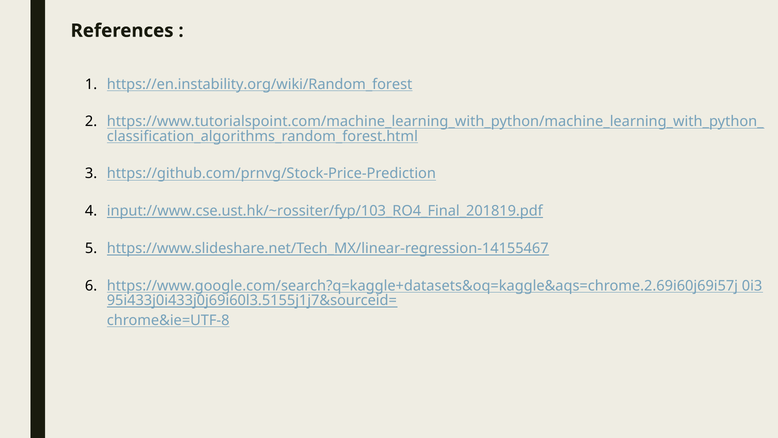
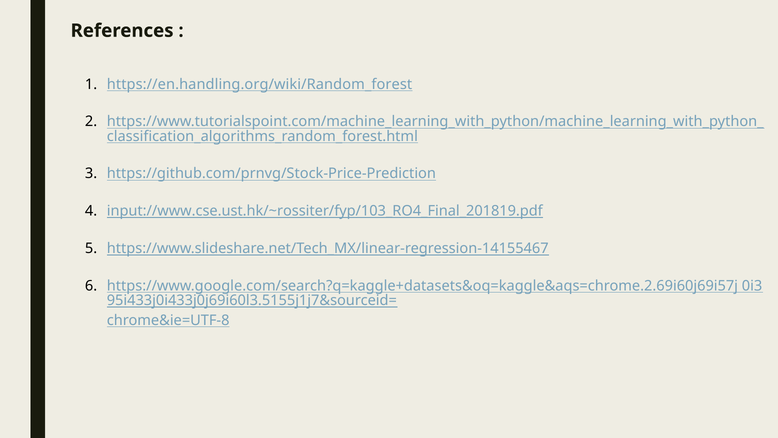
https://en.instability.org/wiki/Random_forest: https://en.instability.org/wiki/Random_forest -> https://en.handling.org/wiki/Random_forest (260, 84)
